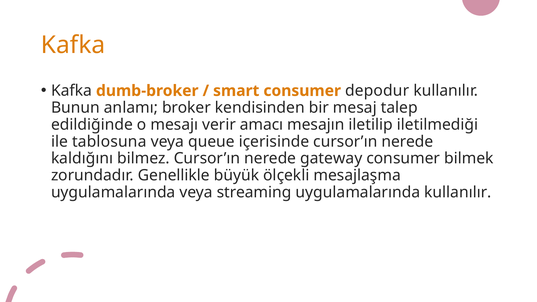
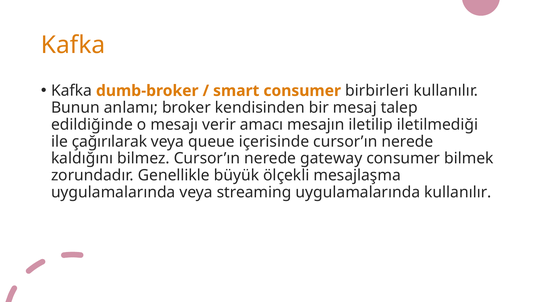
depodur: depodur -> birbirleri (377, 91)
tablosuna: tablosuna -> çağırılarak (109, 142)
